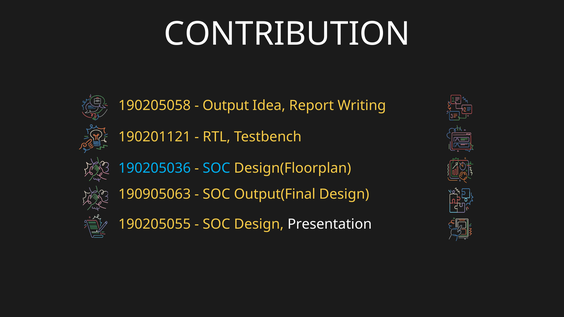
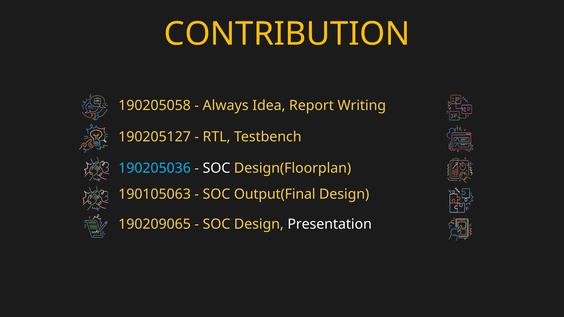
CONTRIBUTION colour: white -> yellow (287, 34)
Output: Output -> Always (226, 105)
190201121: 190201121 -> 190205127 (155, 137)
SOC colour: light blue -> white (216, 168)
190905063: 190905063 -> 190105063 (155, 194)
190205055: 190205055 -> 190209065 (155, 224)
